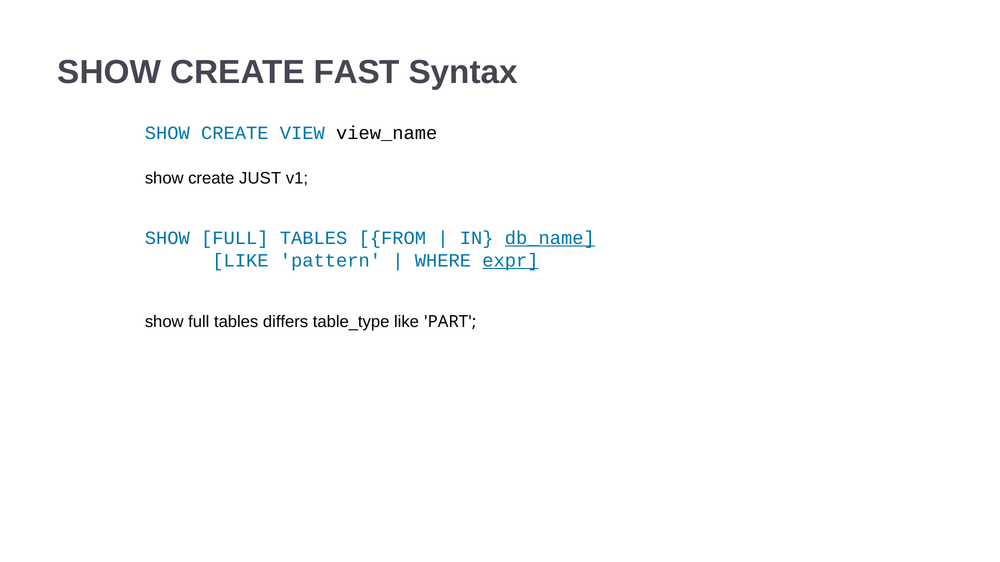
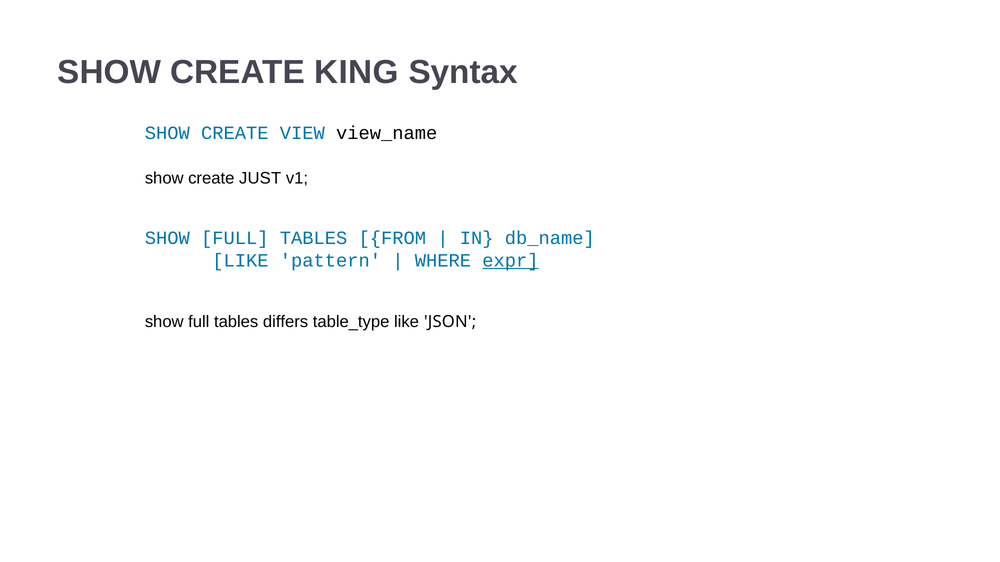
FAST: FAST -> KING (356, 72)
db_name underline: present -> none (550, 238)
PART: PART -> JSON (450, 322)
